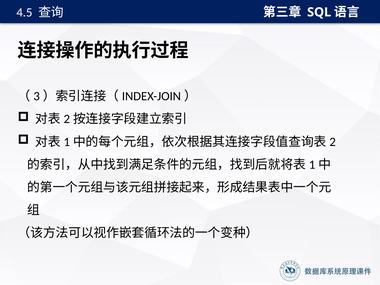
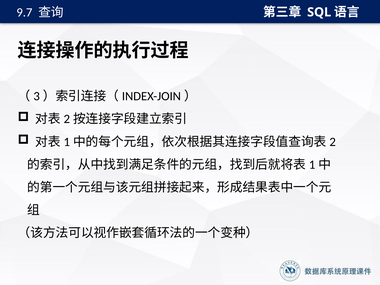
4.5: 4.5 -> 9.7 (24, 12)
